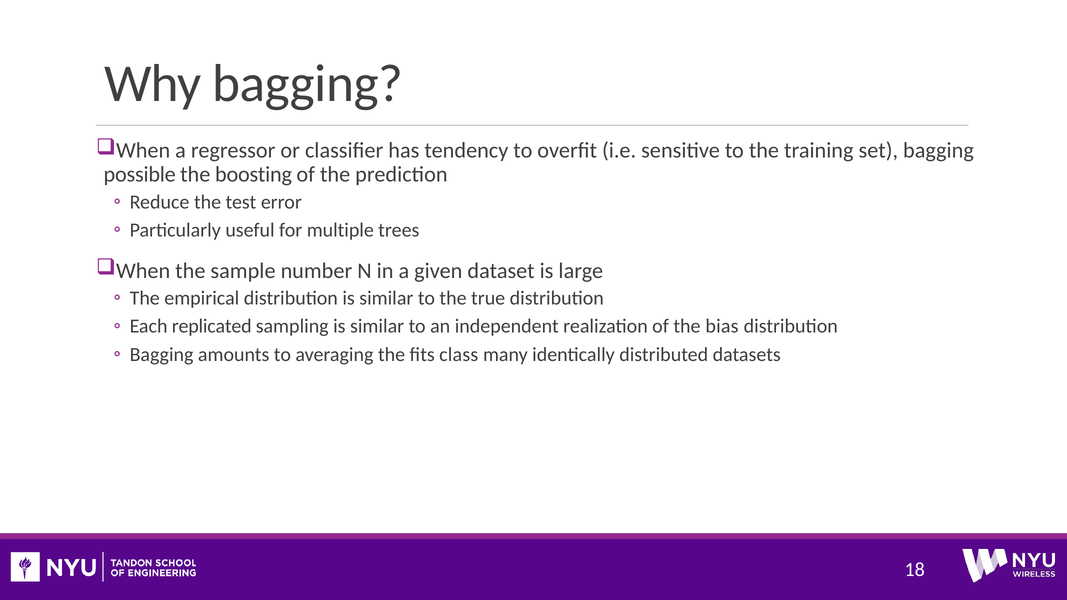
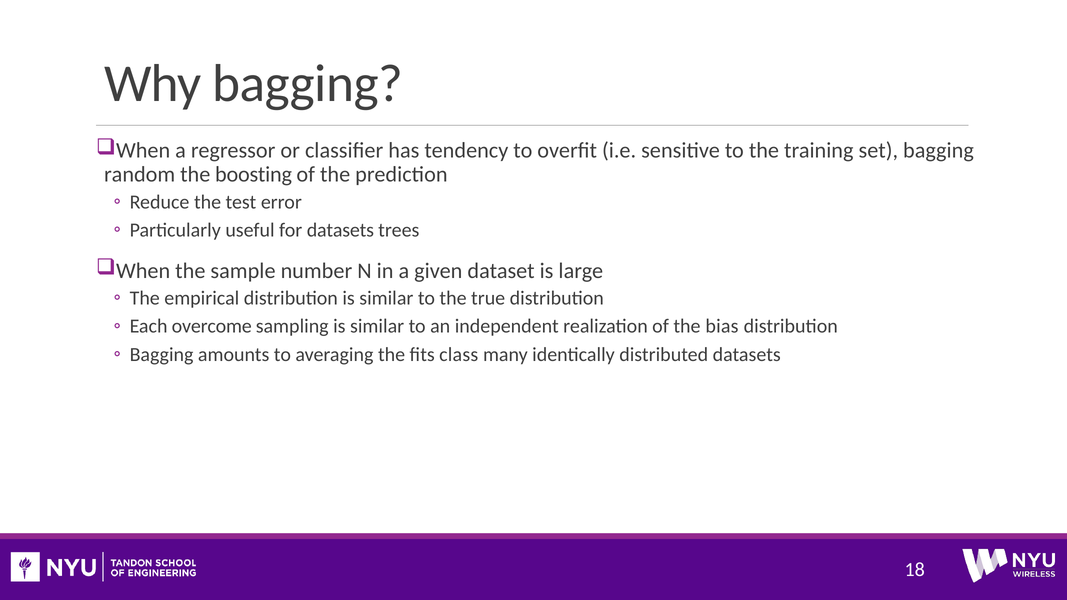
possible: possible -> random (140, 175)
for multiple: multiple -> datasets (340, 230)
replicated: replicated -> overcome (212, 326)
